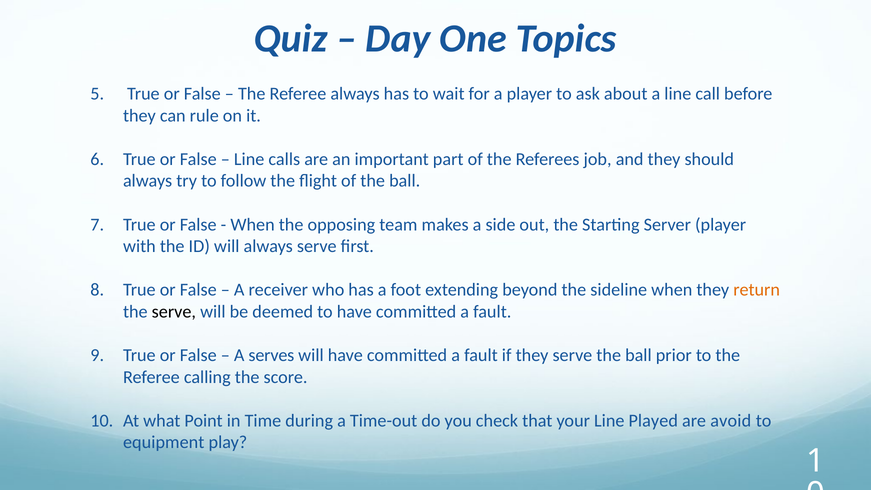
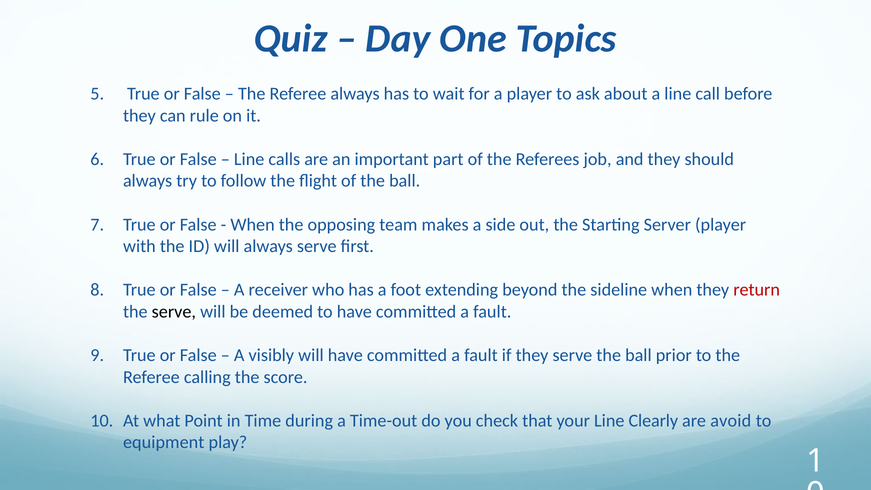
return colour: orange -> red (757, 290)
serves: serves -> visibly (271, 355)
Played: Played -> Clearly (653, 421)
